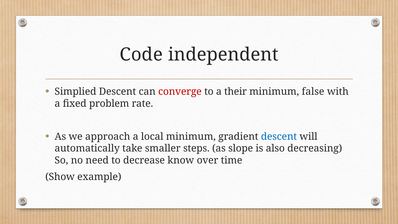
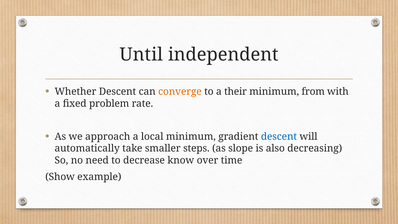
Code: Code -> Until (141, 55)
Simplied: Simplied -> Whether (75, 92)
converge colour: red -> orange (180, 92)
false: false -> from (313, 92)
